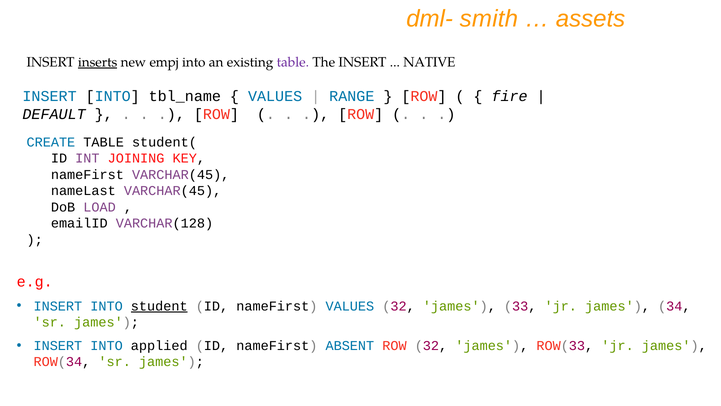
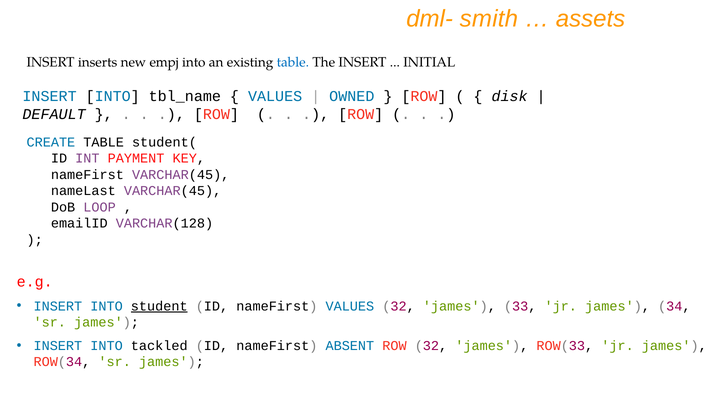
inserts underline: present -> none (98, 62)
table colour: purple -> blue (293, 62)
NATIVE: NATIVE -> INITIAL (429, 62)
RANGE: RANGE -> OWNED (352, 96)
fire: fire -> disk (510, 96)
JOINING: JOINING -> PAYMENT (136, 158)
LOAD: LOAD -> LOOP (100, 207)
applied: applied -> tackled (159, 345)
